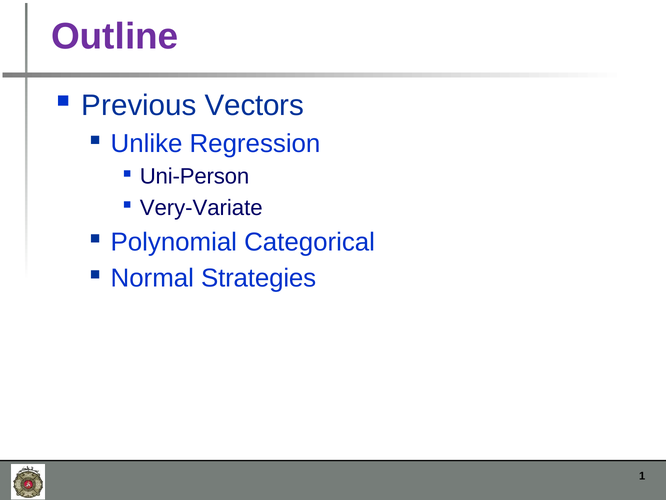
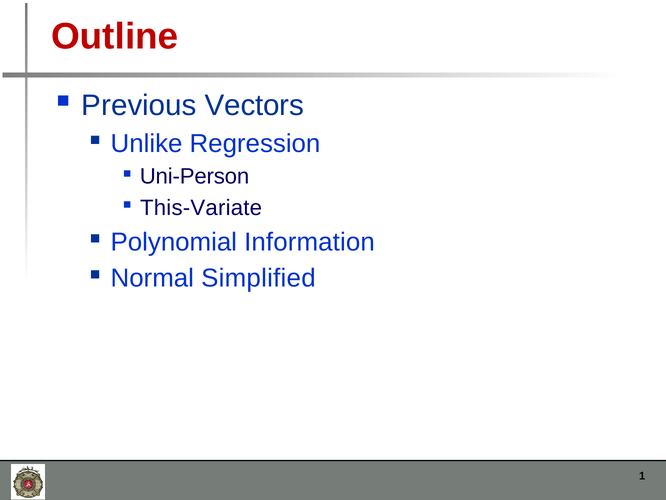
Outline colour: purple -> red (115, 37)
Very-Variate: Very-Variate -> This-Variate (201, 207)
Categorical: Categorical -> Information (309, 242)
Strategies: Strategies -> Simplified (258, 278)
